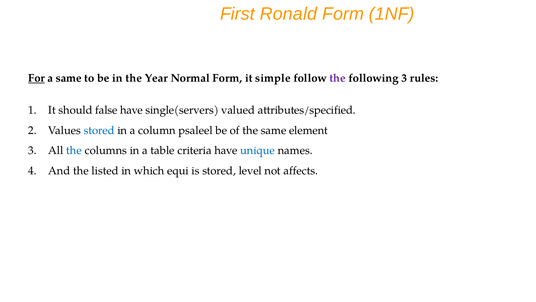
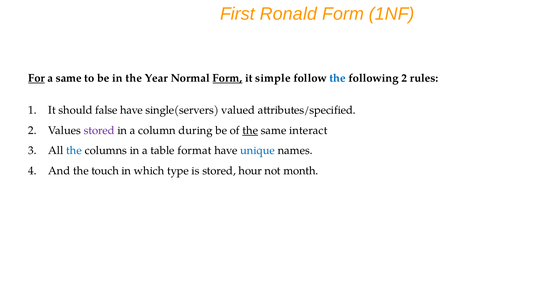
Form underline: none -> present (227, 78)
the colour: purple -> blue (338, 78)
following 3: 3 -> 2 (404, 78)
stored colour: blue -> purple (99, 130)
psaleel: psaleel -> during (196, 130)
the underline: none -> present (250, 130)
element: element -> interact (308, 130)
criteria: criteria -> format (195, 150)
listed: listed -> touch (105, 170)
equi: equi -> type (178, 170)
level: level -> hour (250, 170)
affects: affects -> month (301, 170)
